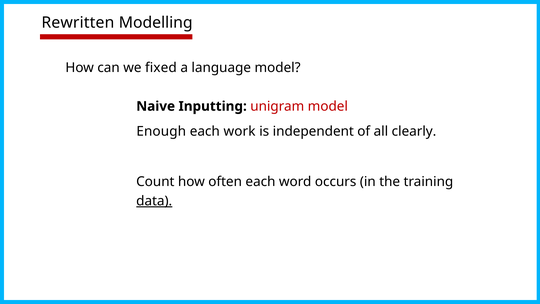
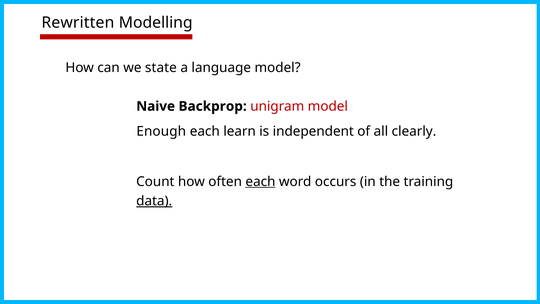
fixed: fixed -> state (161, 68)
Inputting: Inputting -> Backprop (213, 106)
work: work -> learn (240, 131)
each underline: none -> present (260, 181)
